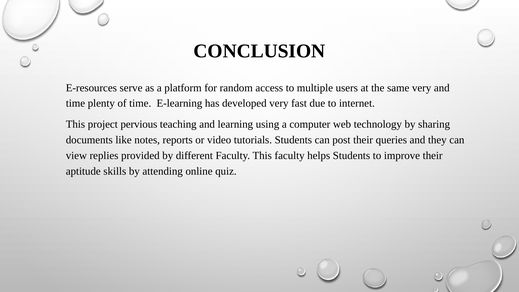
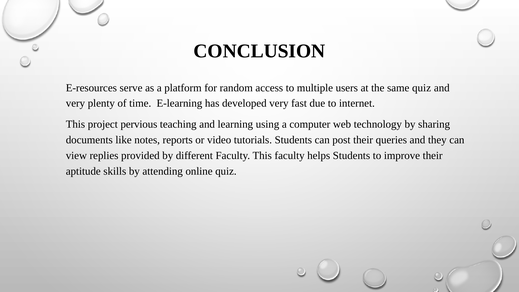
same very: very -> quiz (422, 88)
time: time -> very (75, 103)
